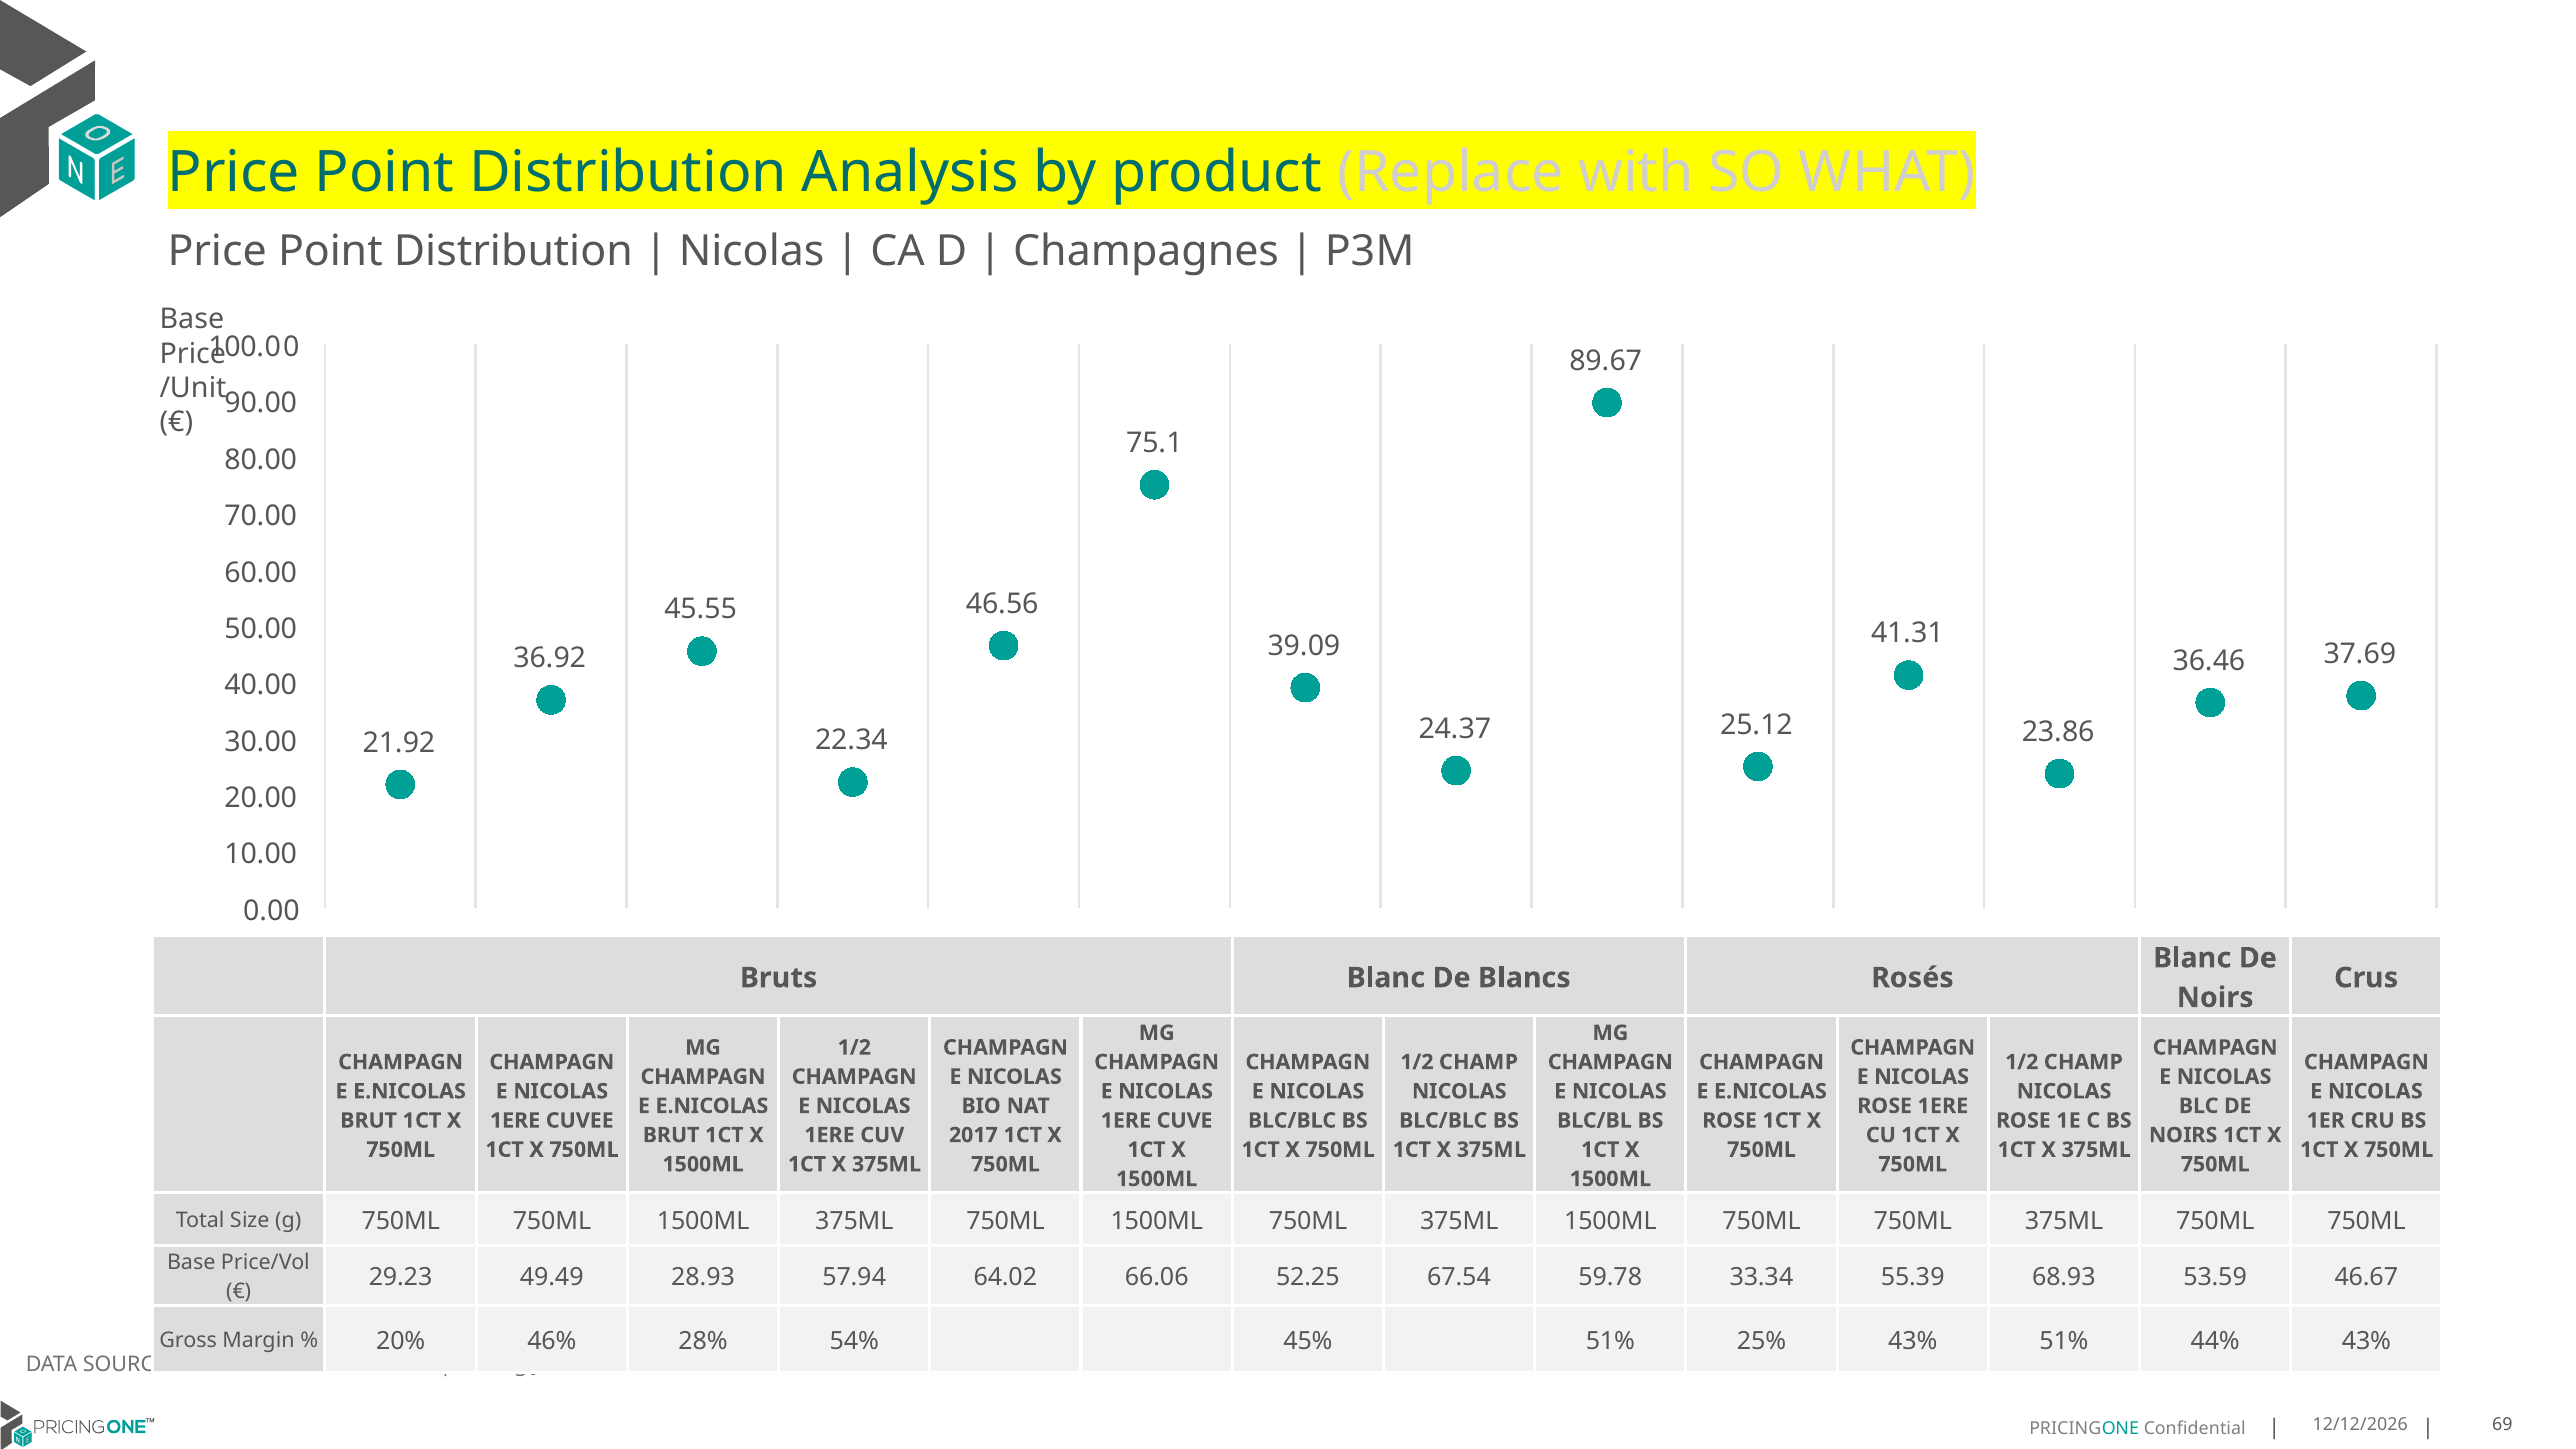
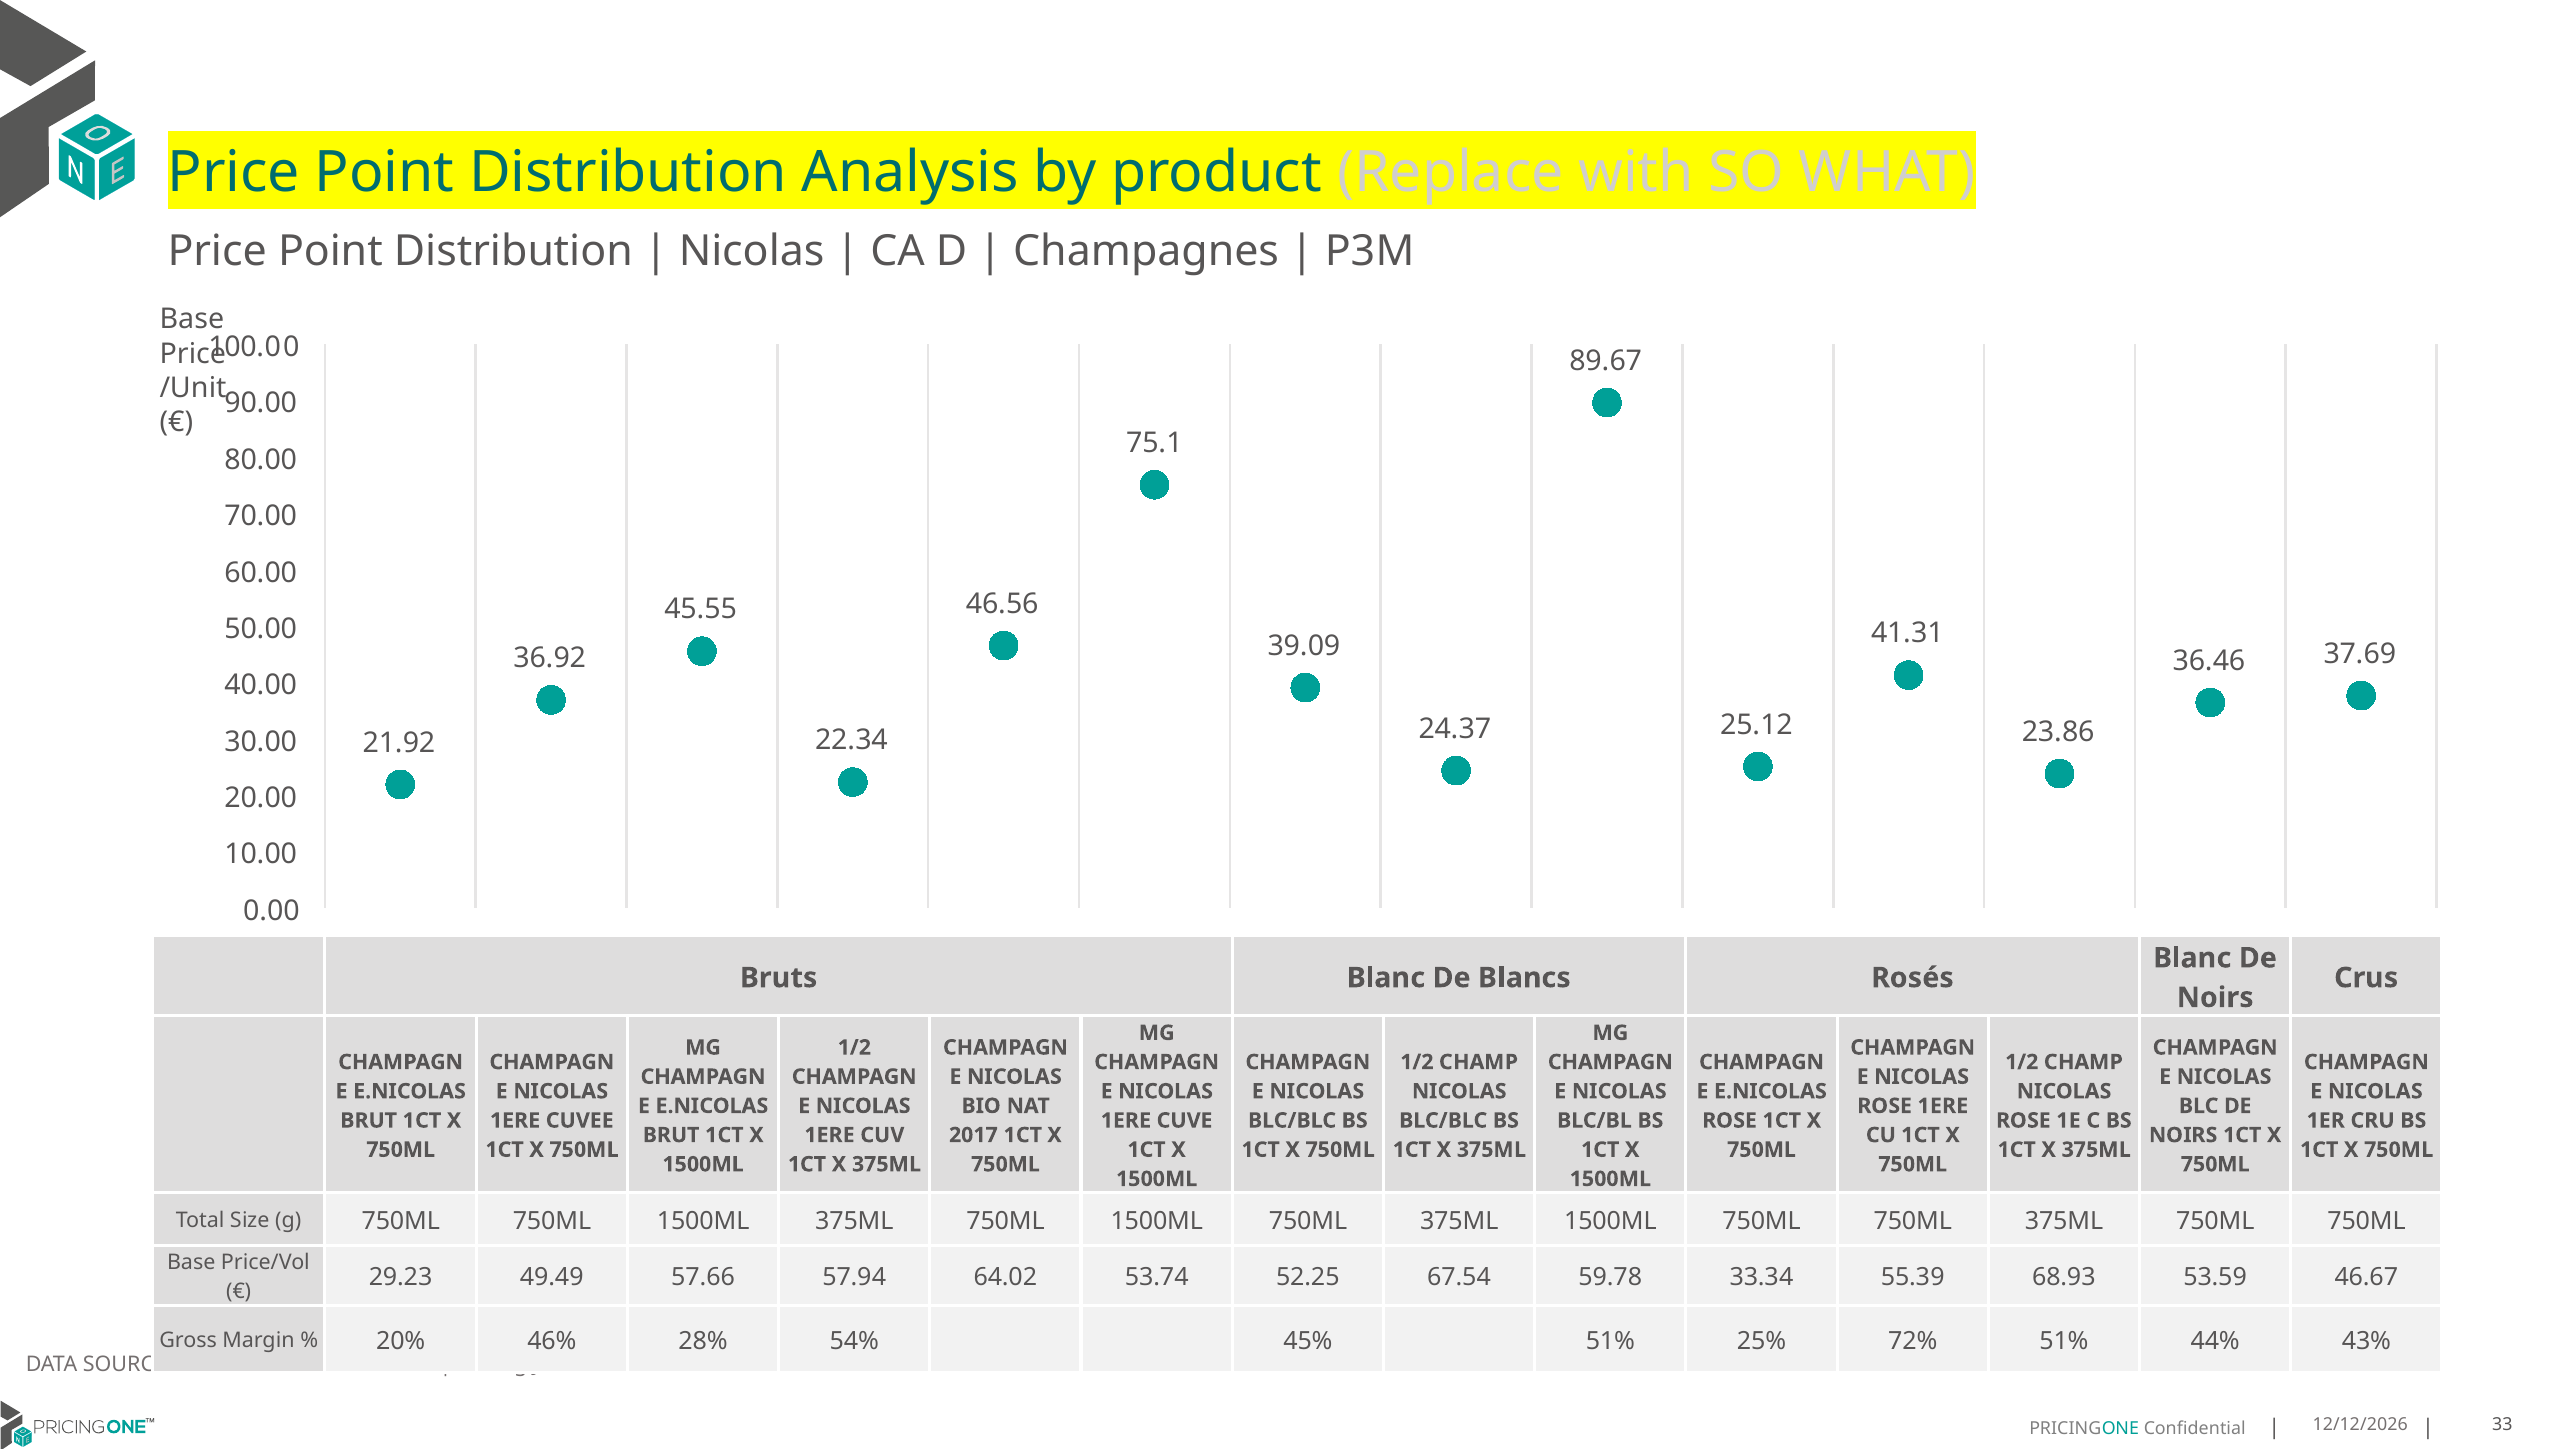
28.93: 28.93 -> 57.66 (703, 1277)
66.06: 66.06 -> 53.74 (1157, 1277)
25% 43%: 43% -> 72% (1913, 1341)
69: 69 -> 33 (2502, 1425)
